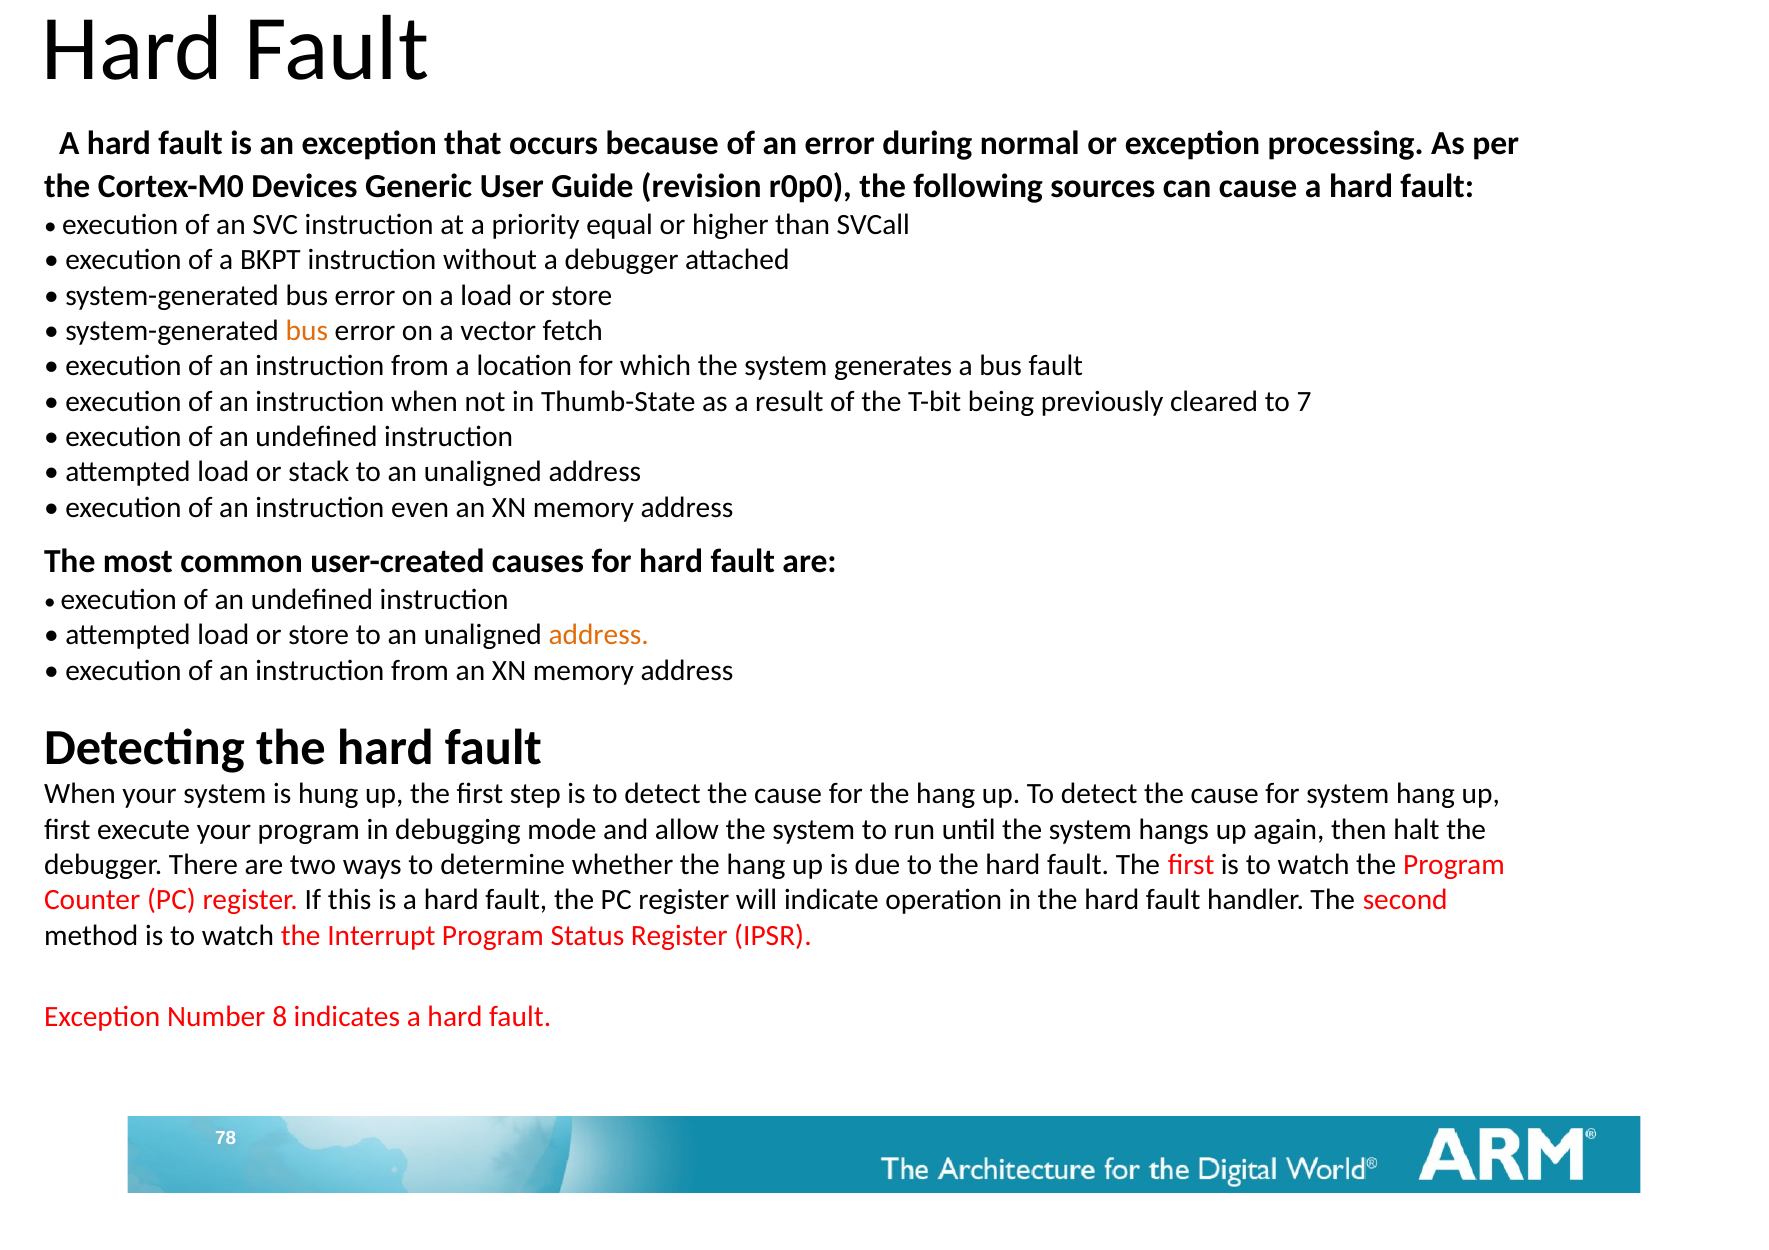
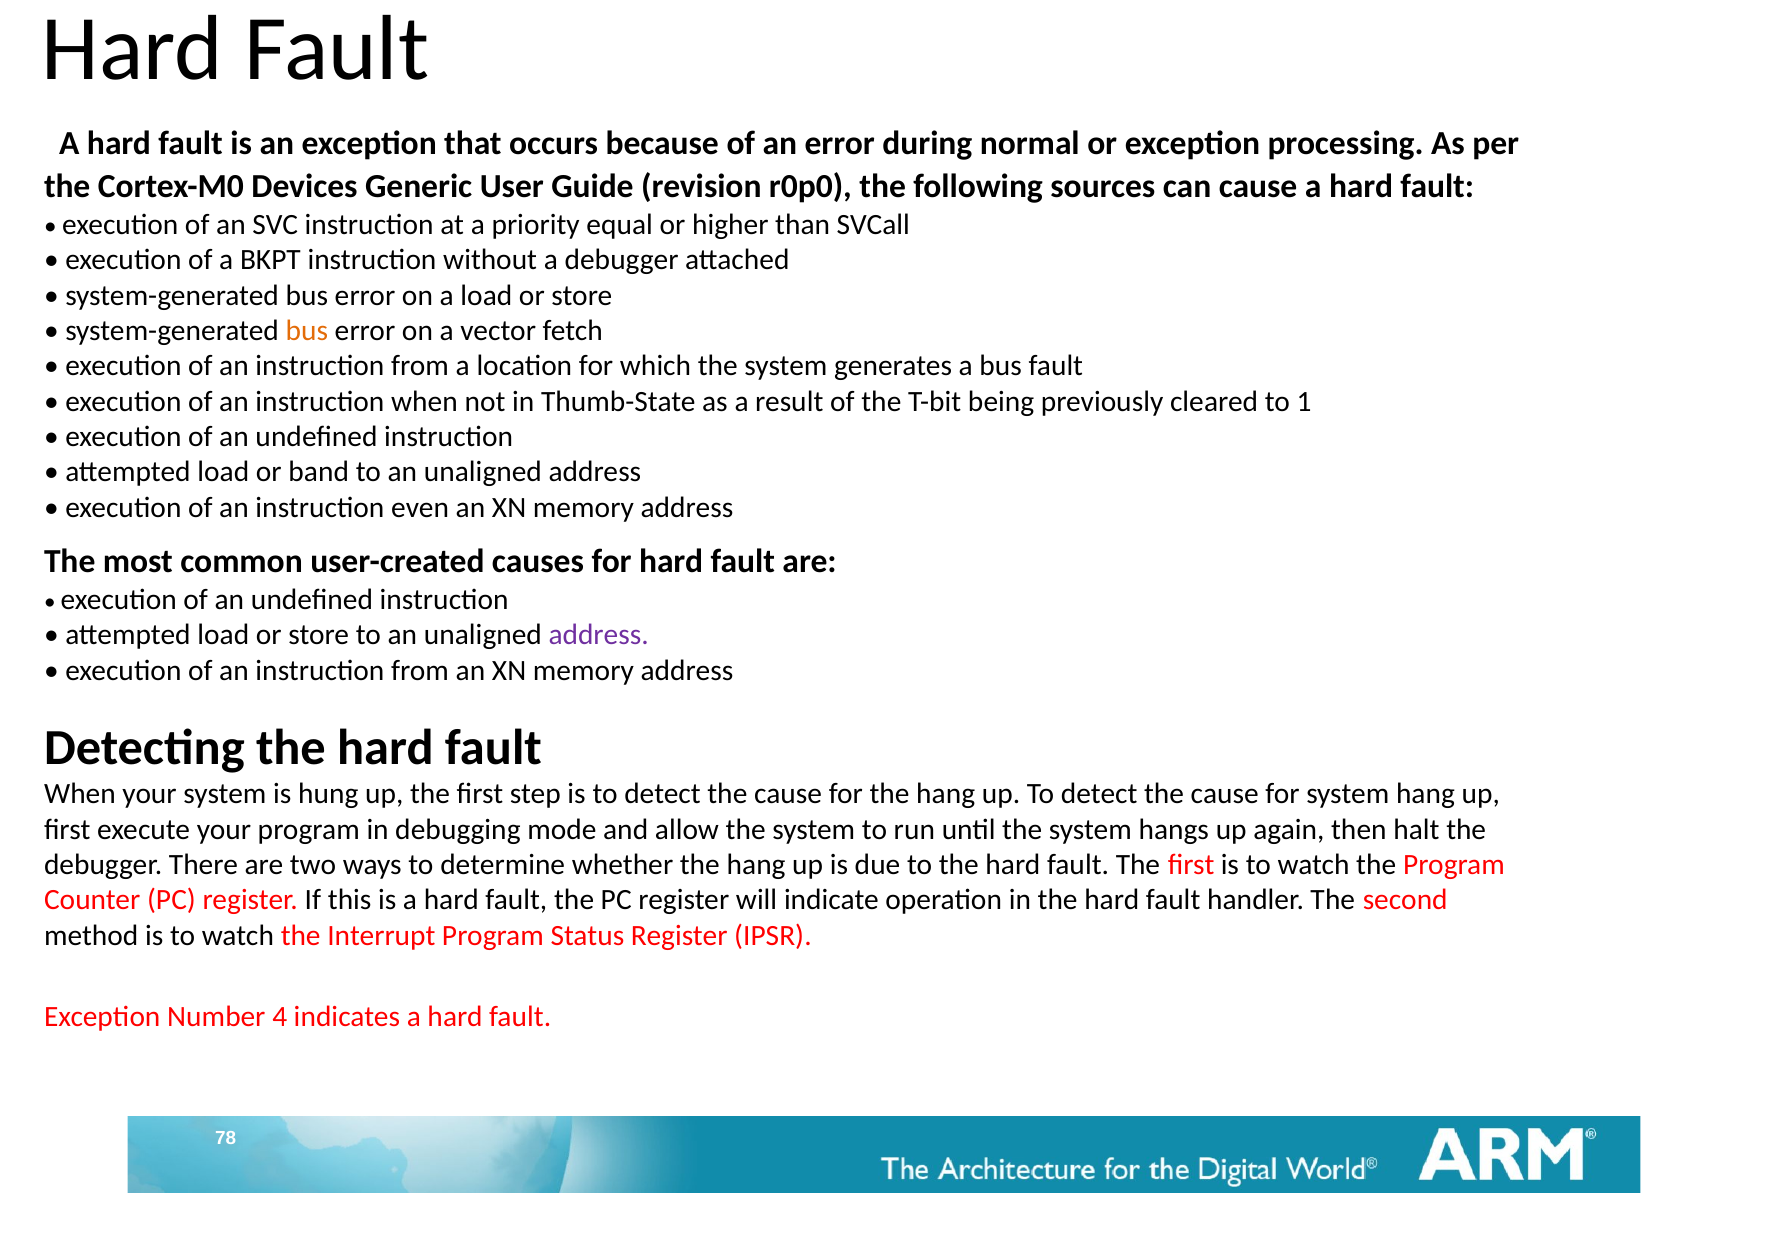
7: 7 -> 1 (1304, 401)
stack: stack -> band (319, 472)
address colour: orange -> purple (599, 635)
8: 8 -> 4 (280, 1017)
